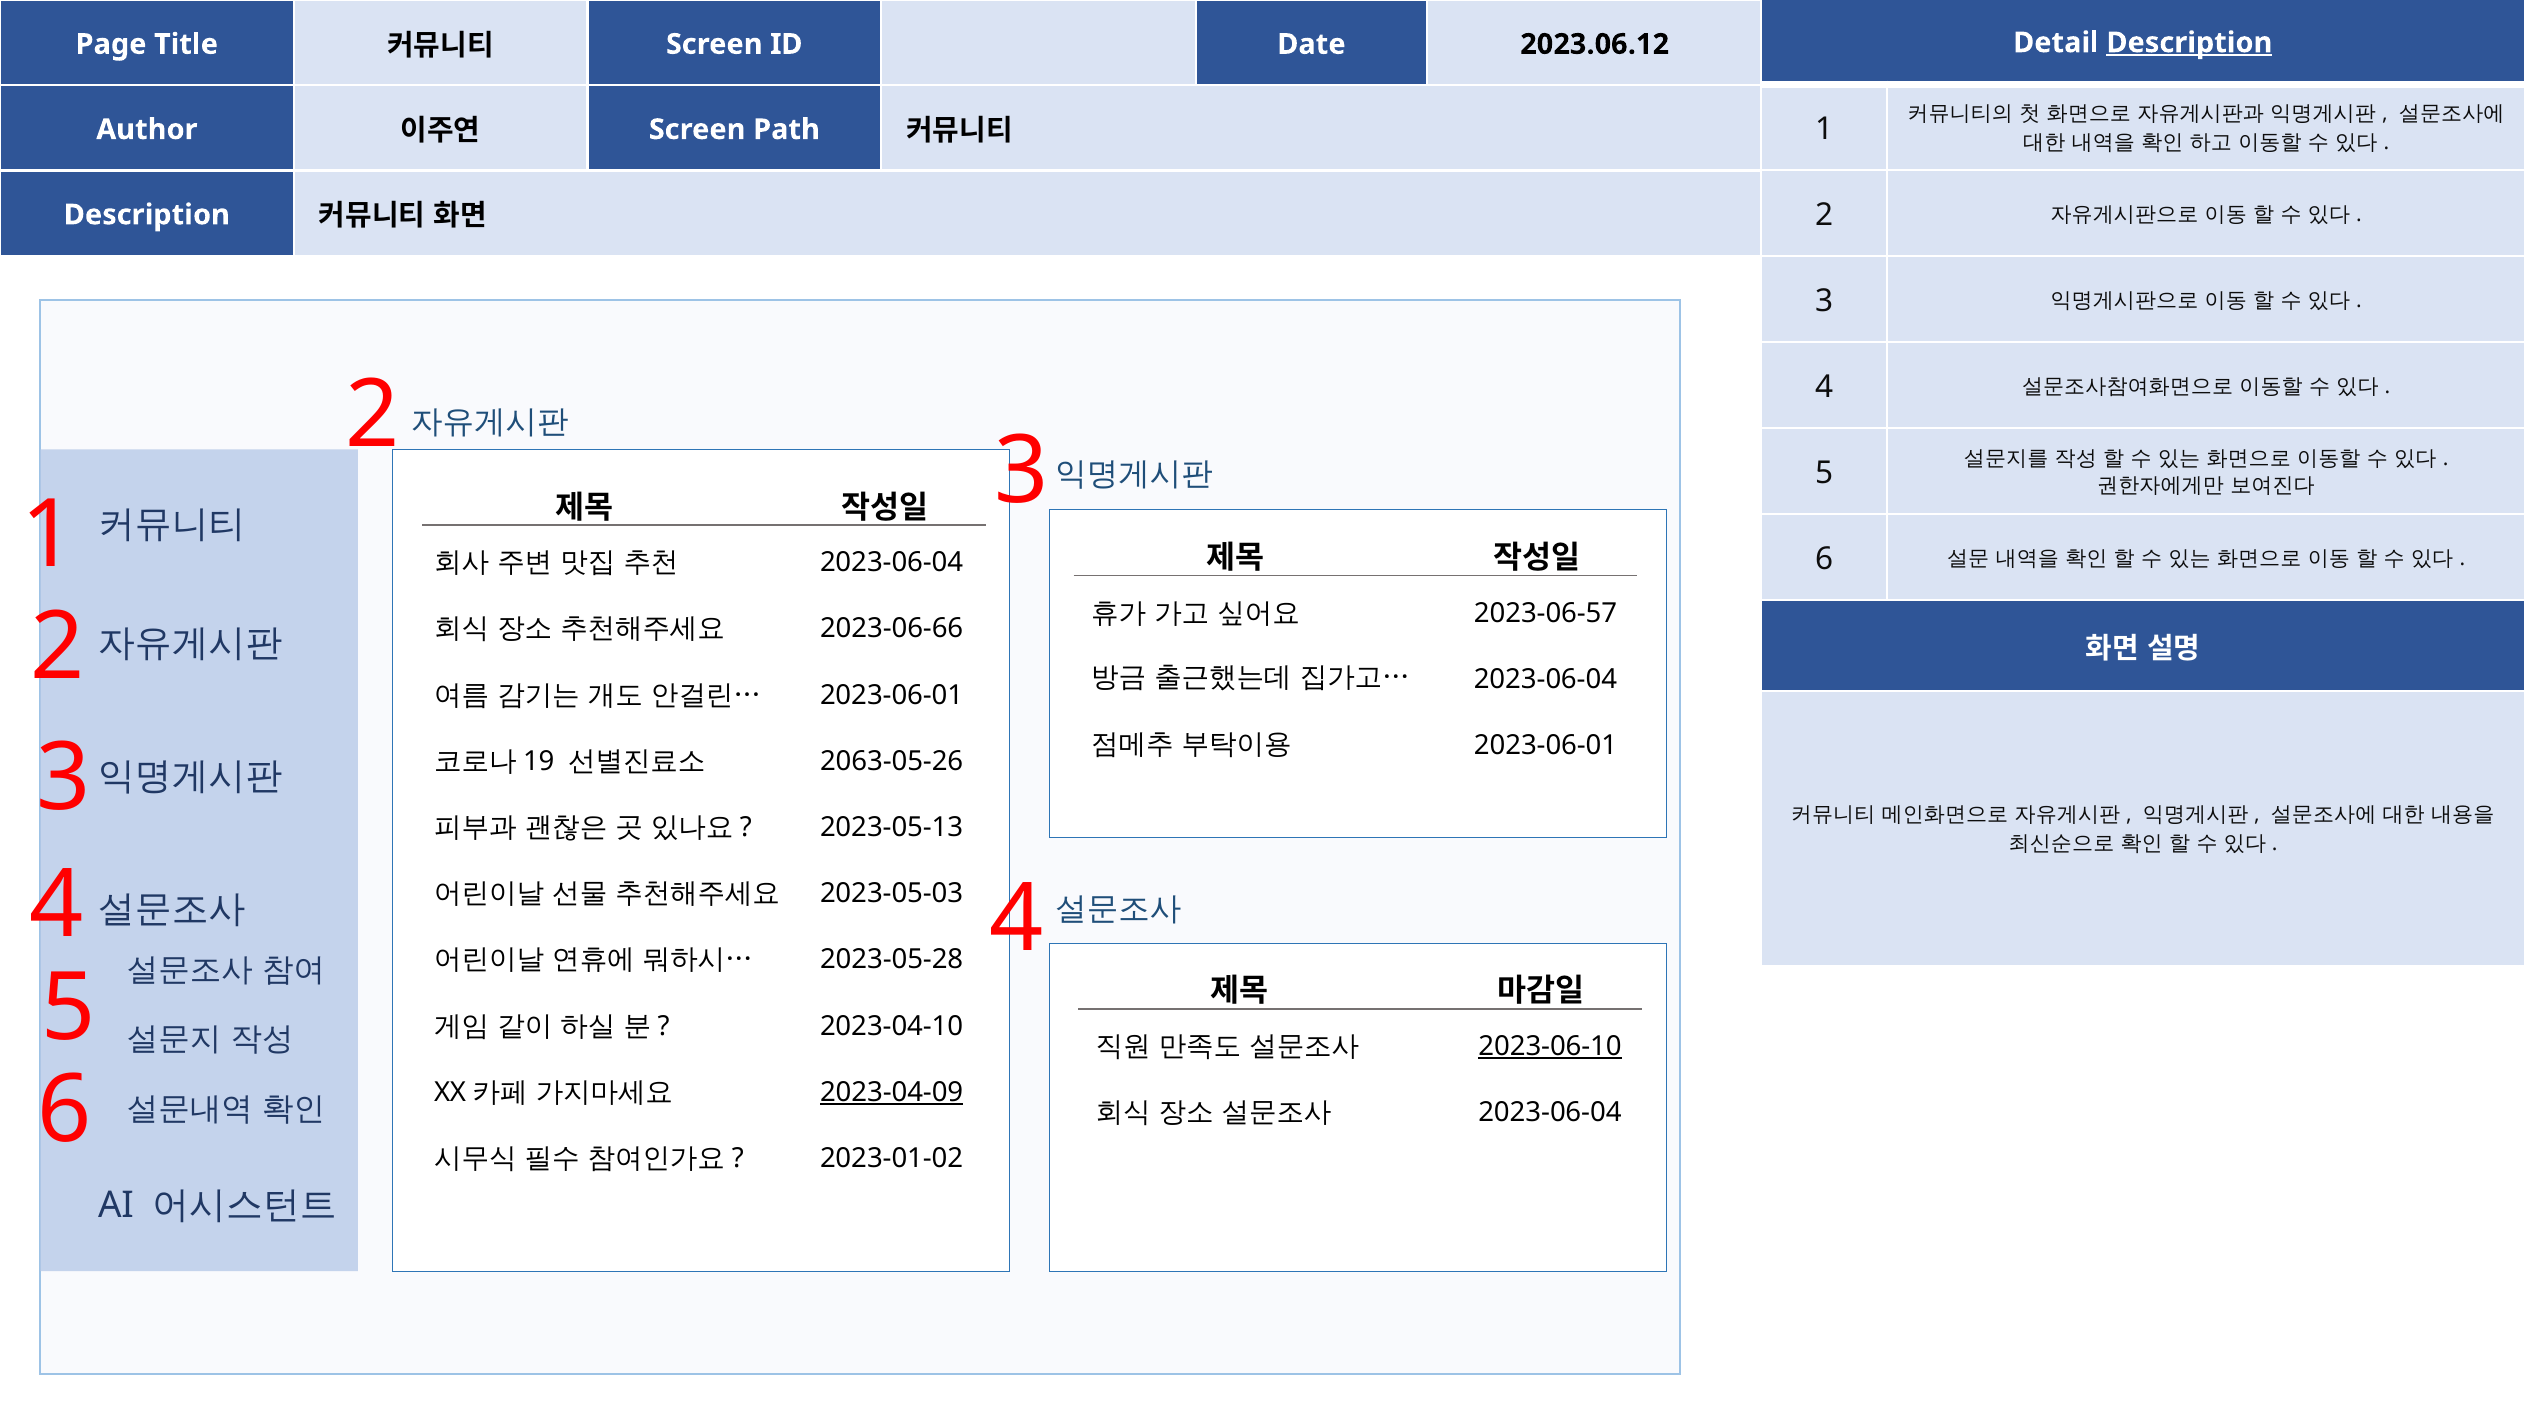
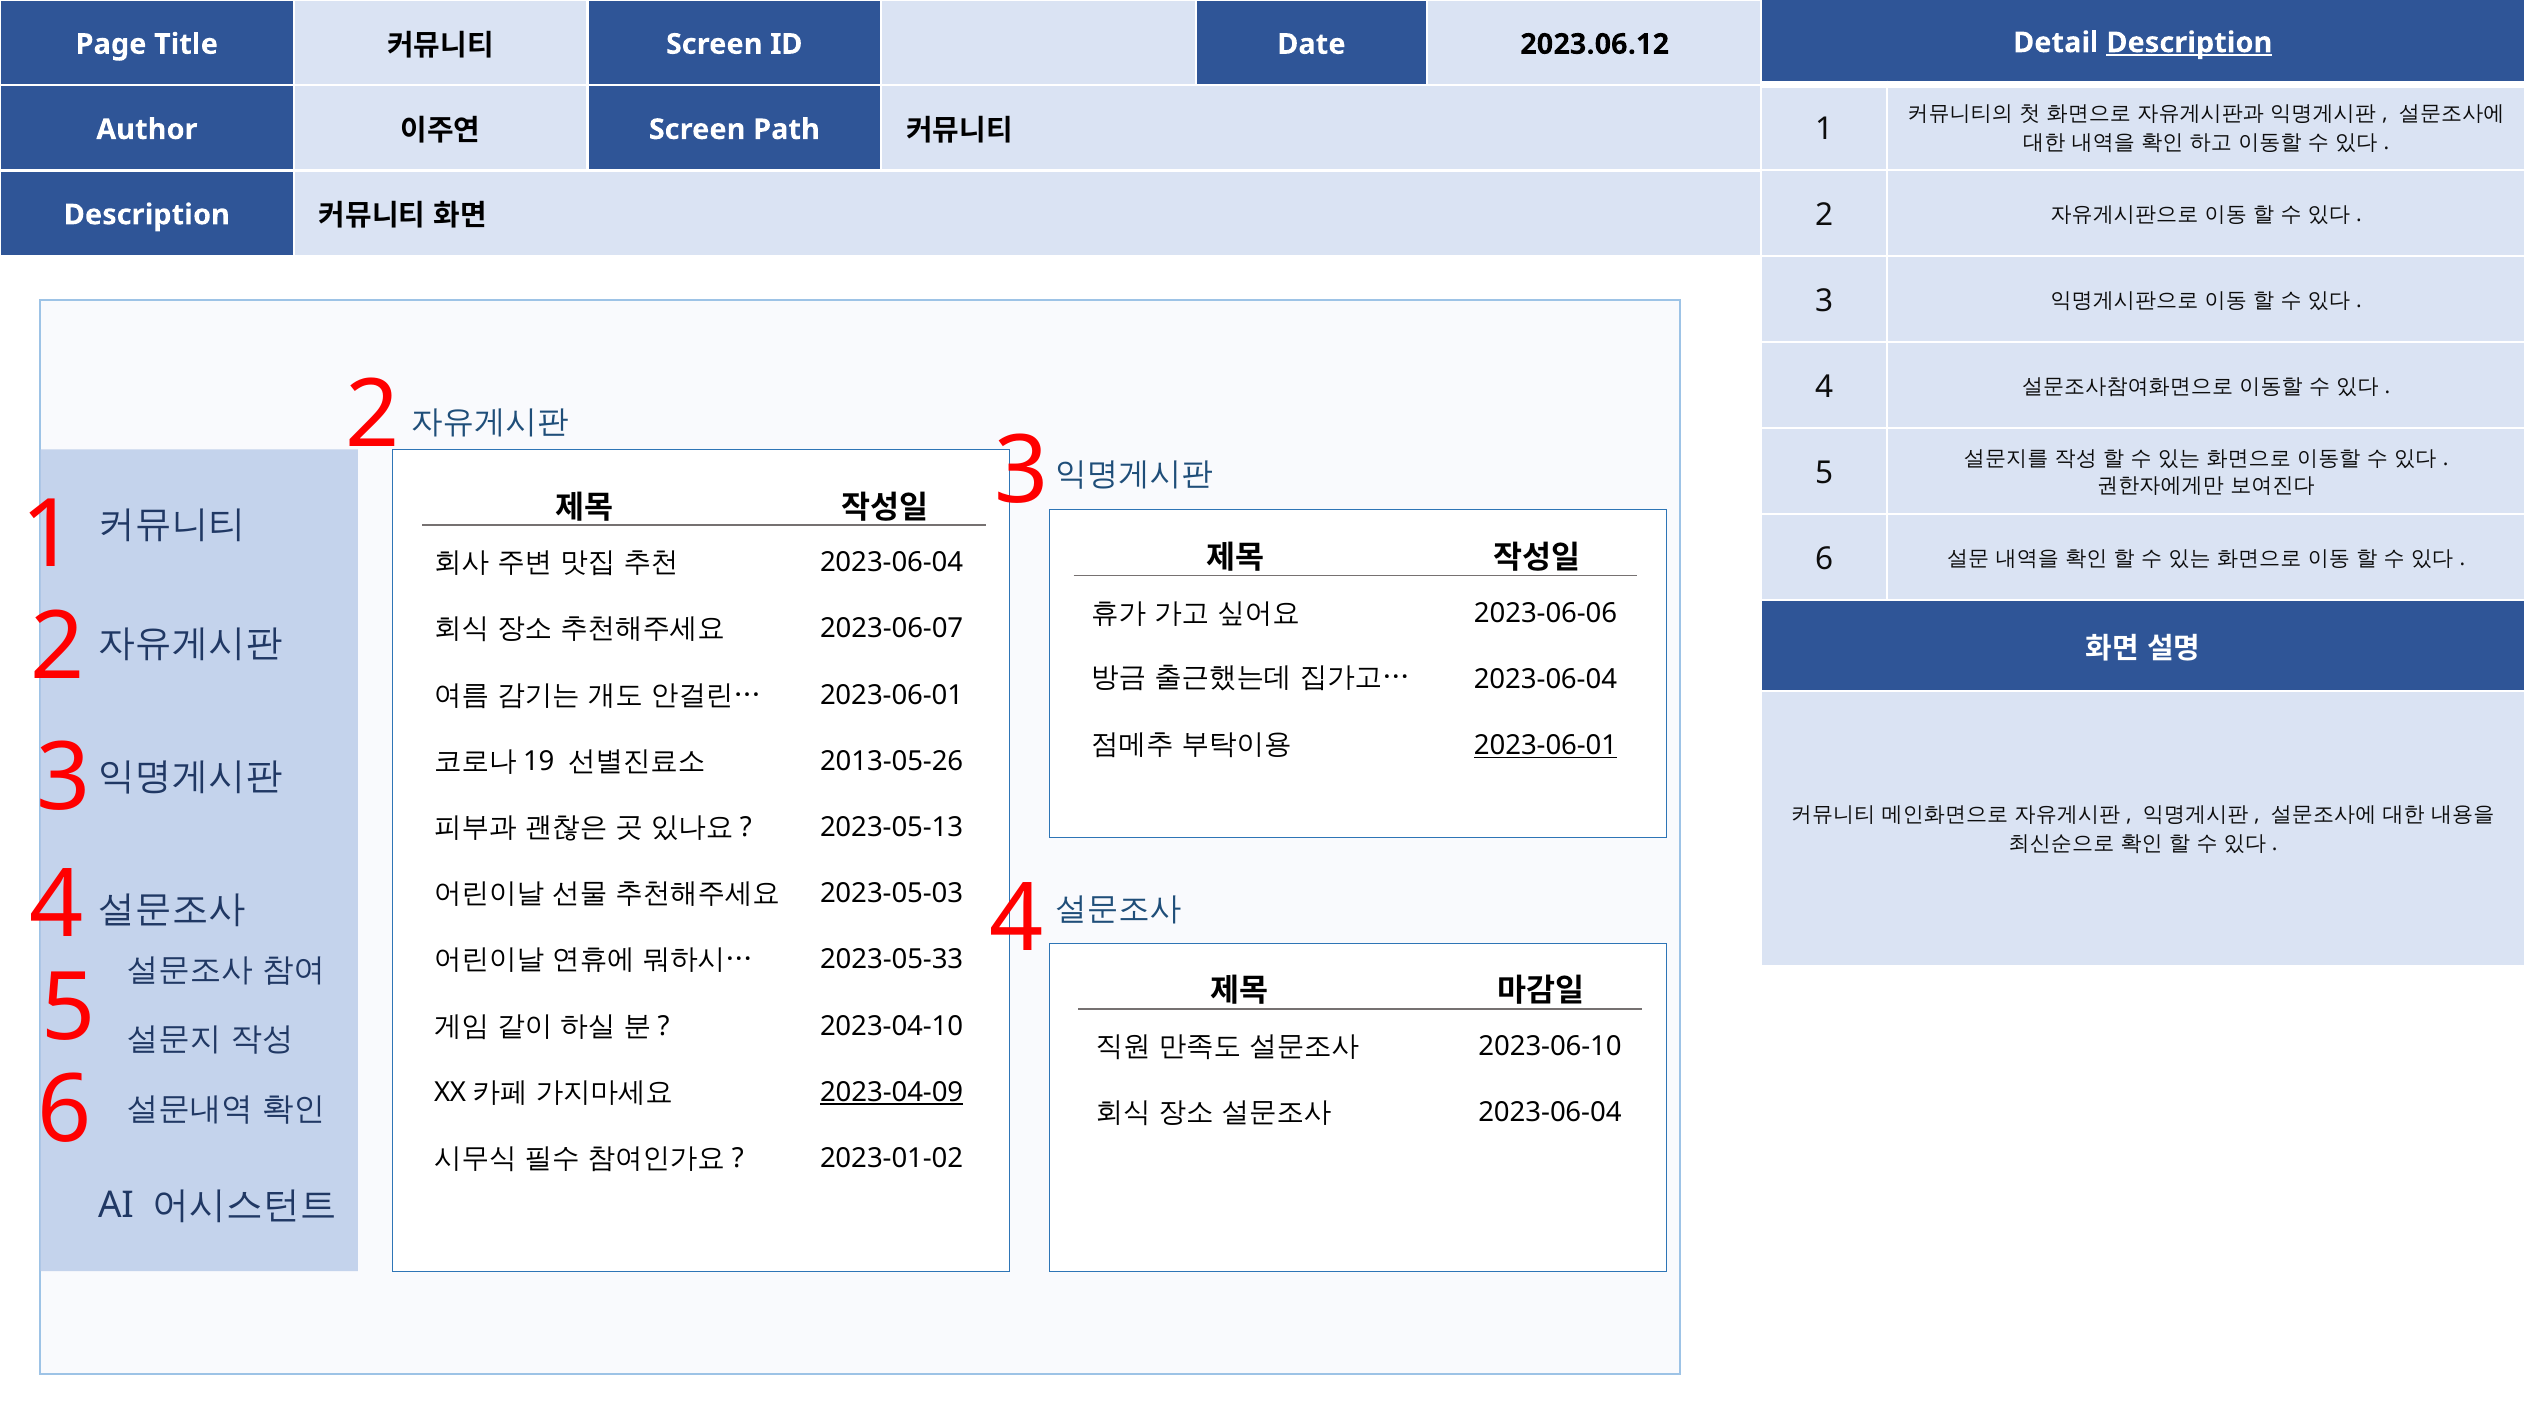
2023-06-57: 2023-06-57 -> 2023-06-06 (1546, 613)
2023-06-66: 2023-06-66 -> 2023-06-07 (892, 629)
2023-06-01 underline: none -> present (1546, 746)
2063-05-26: 2063-05-26 -> 2013-05-26 (892, 761)
2023-05-28: 2023-05-28 -> 2023-05-33 (892, 960)
2023-06-10 underline: present -> none (1550, 1046)
